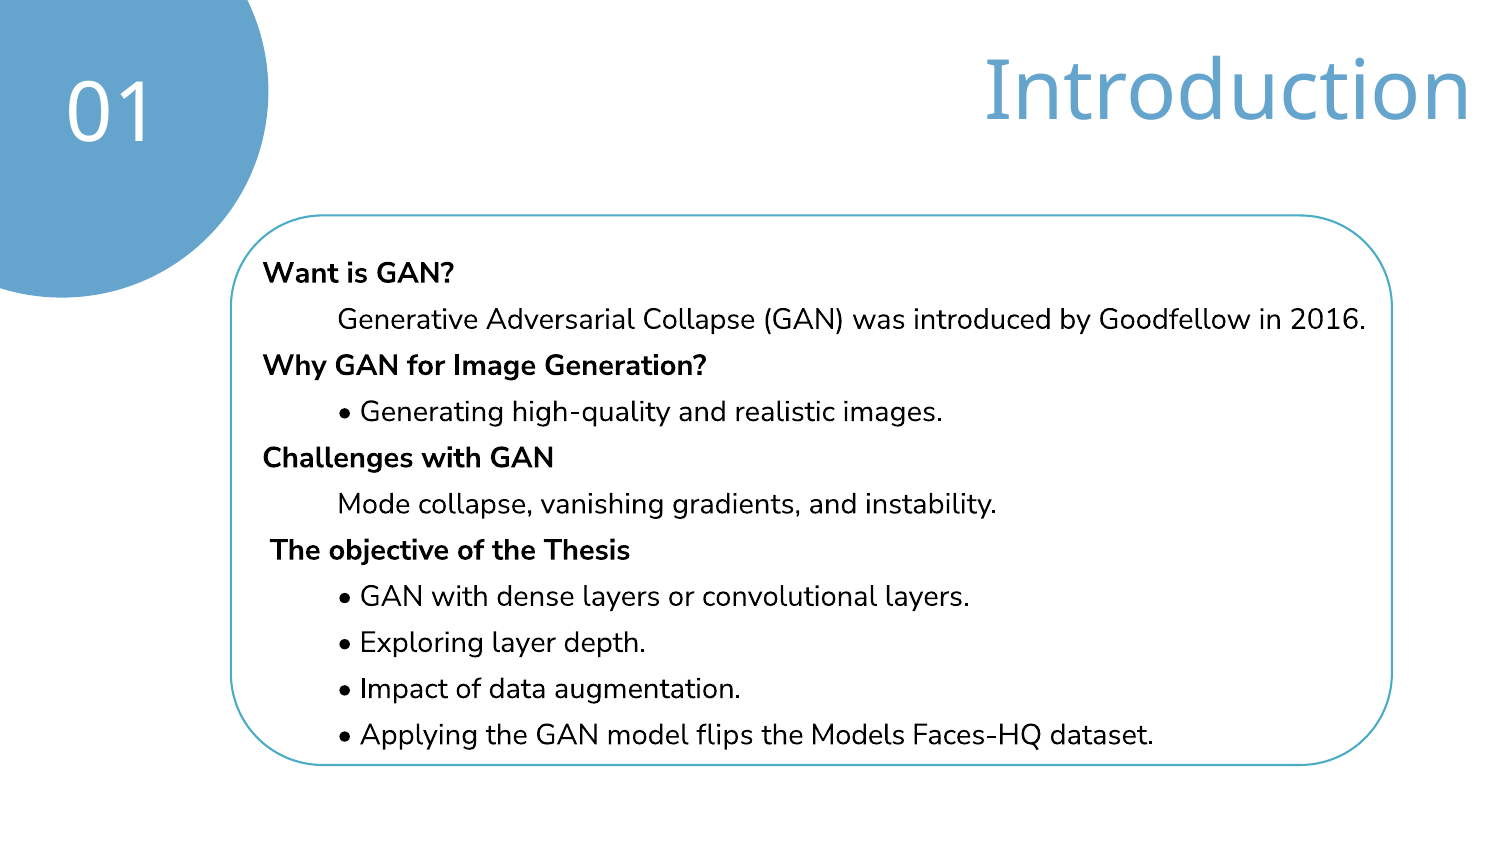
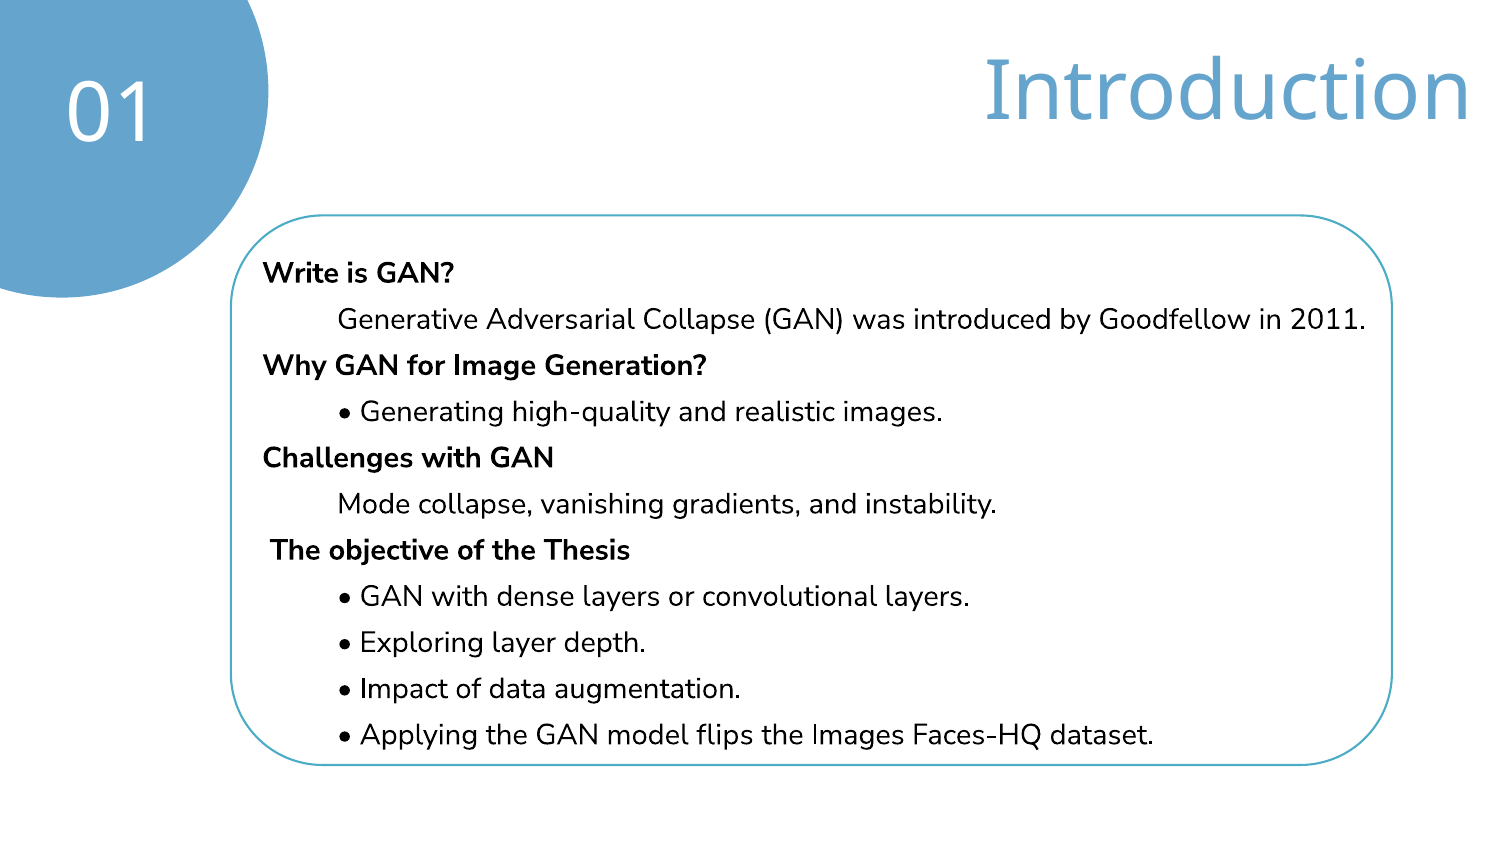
Want: Want -> Write (301, 273)
2016: 2016 -> 2011 (1328, 319)
the Models: Models -> Images (858, 734)
